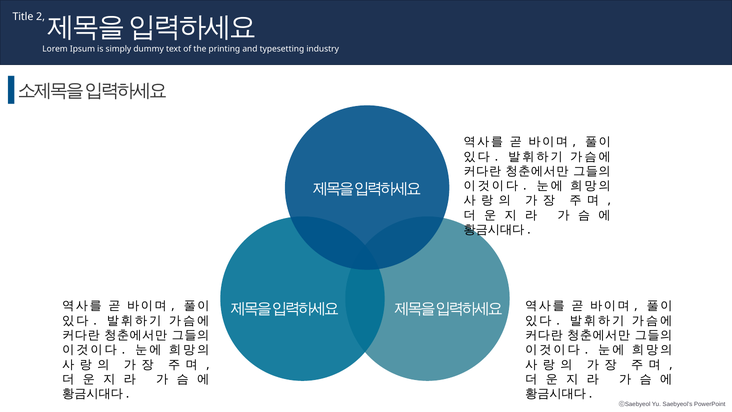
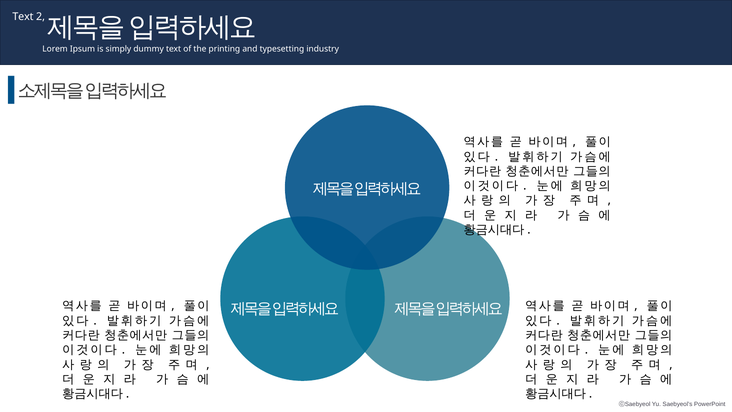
Title: Title -> Text (23, 17)
